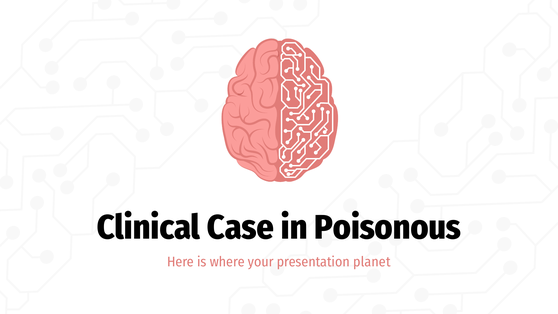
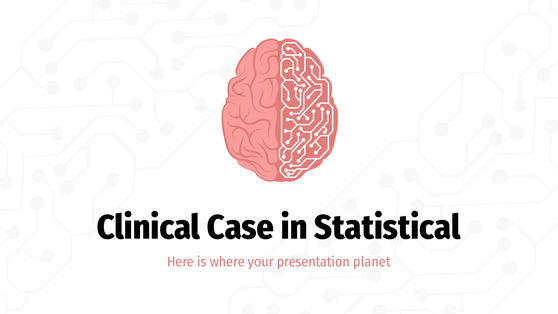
Poisonous: Poisonous -> Statistical (388, 228)
